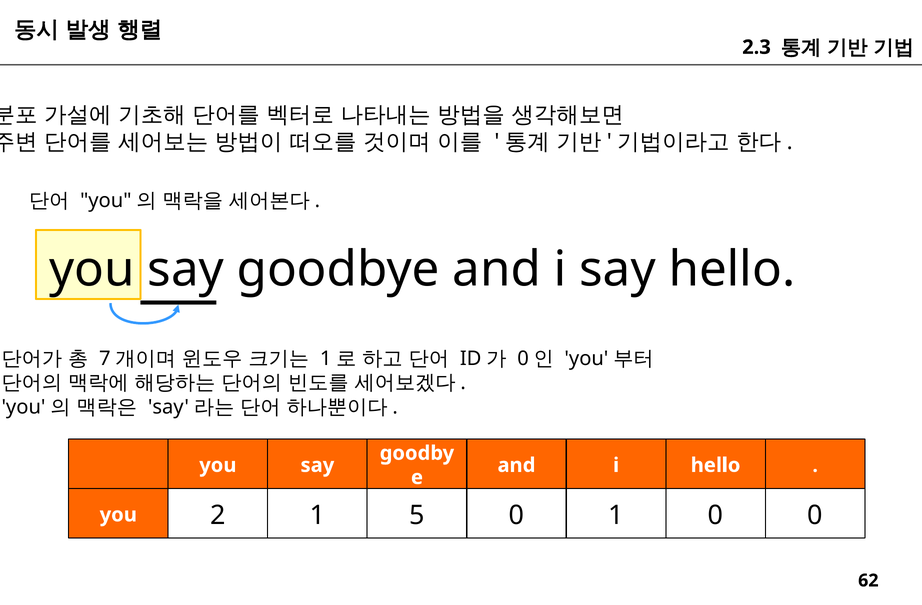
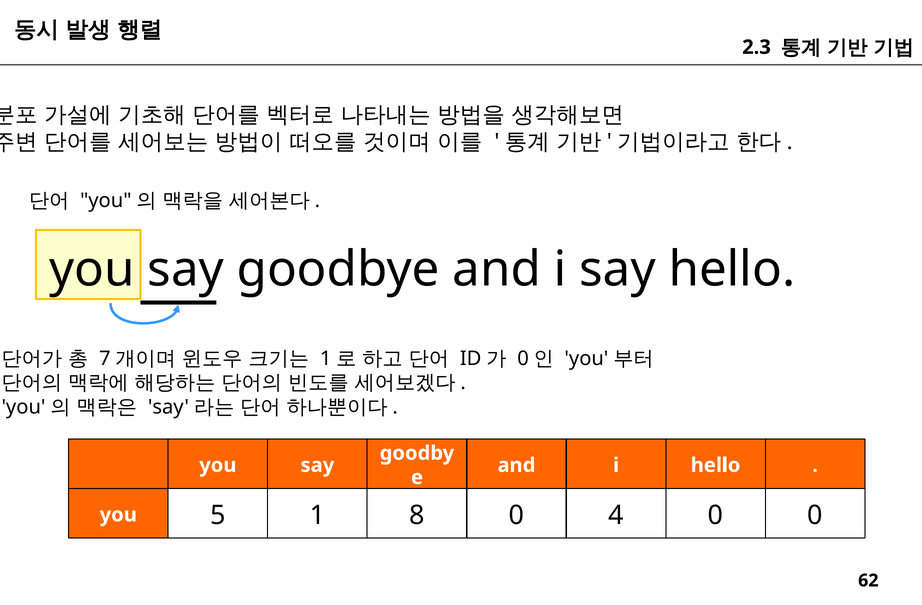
2: 2 -> 5 (218, 516)
5: 5 -> 8 (417, 516)
0 1: 1 -> 4 (616, 516)
